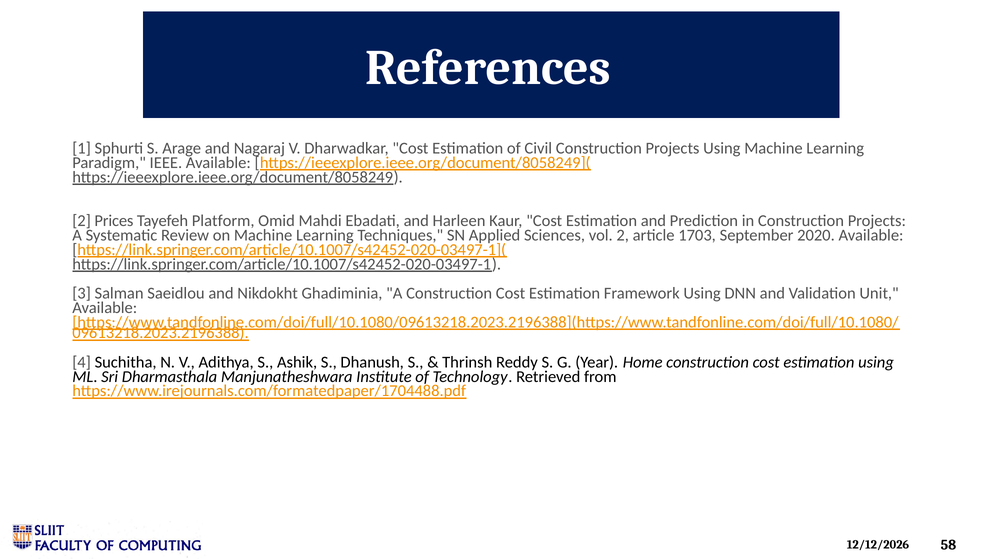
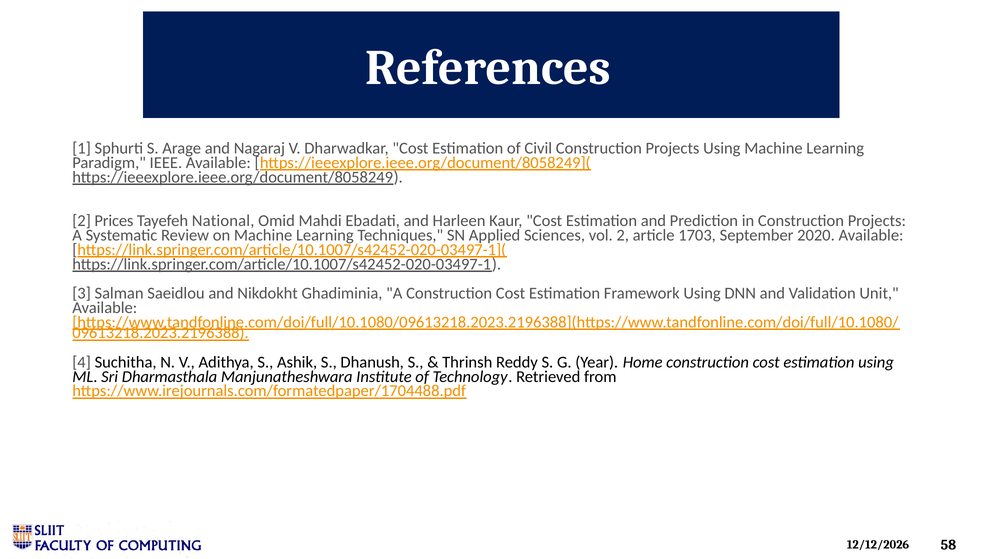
Platform: Platform -> National (223, 221)
